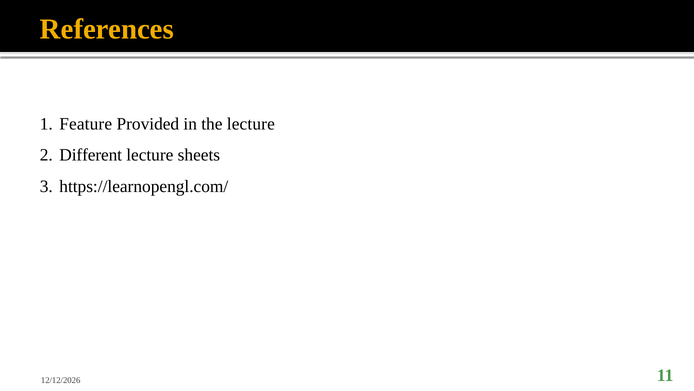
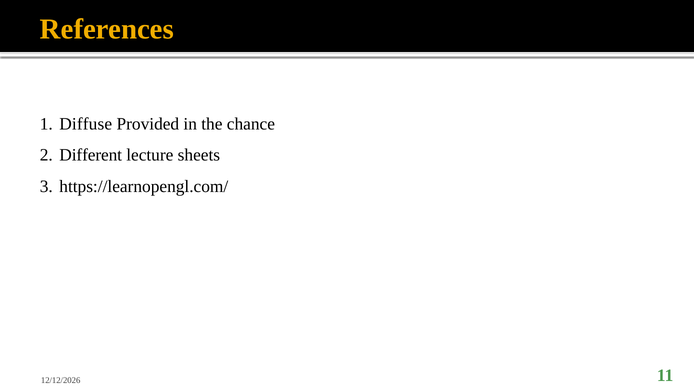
Feature: Feature -> Diffuse (86, 124)
the lecture: lecture -> chance (251, 124)
